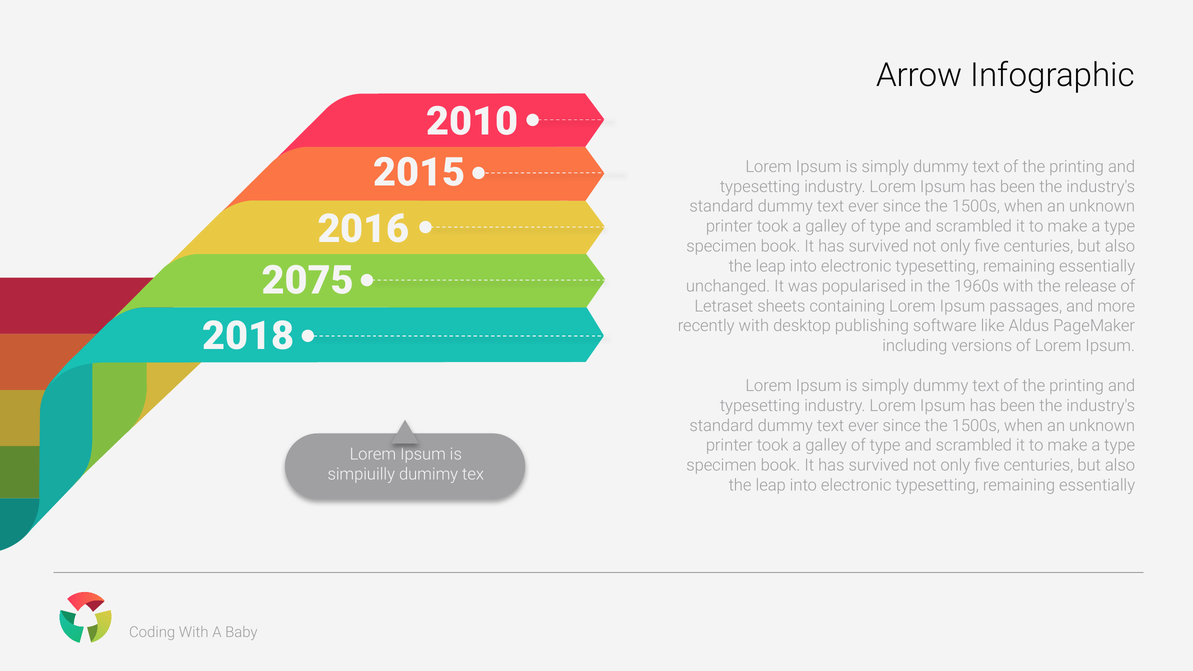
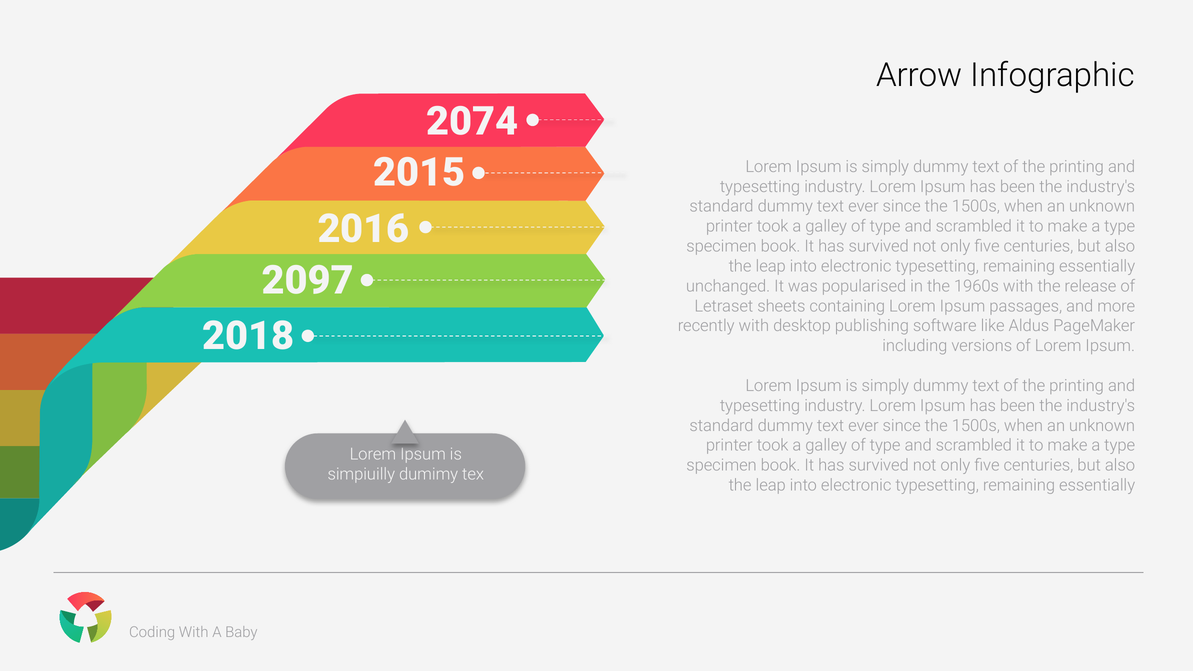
2010: 2010 -> 2074 (472, 122)
2075: 2075 -> 2097 (308, 281)
